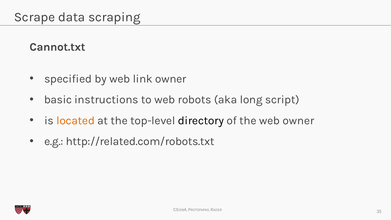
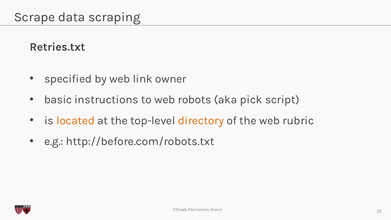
Cannot.txt: Cannot.txt -> Retries.txt (57, 47)
long: long -> pick (251, 100)
directory colour: black -> orange (201, 121)
web owner: owner -> rubric (298, 121)
http://related.com/robots.txt: http://related.com/robots.txt -> http://before.com/robots.txt (140, 141)
